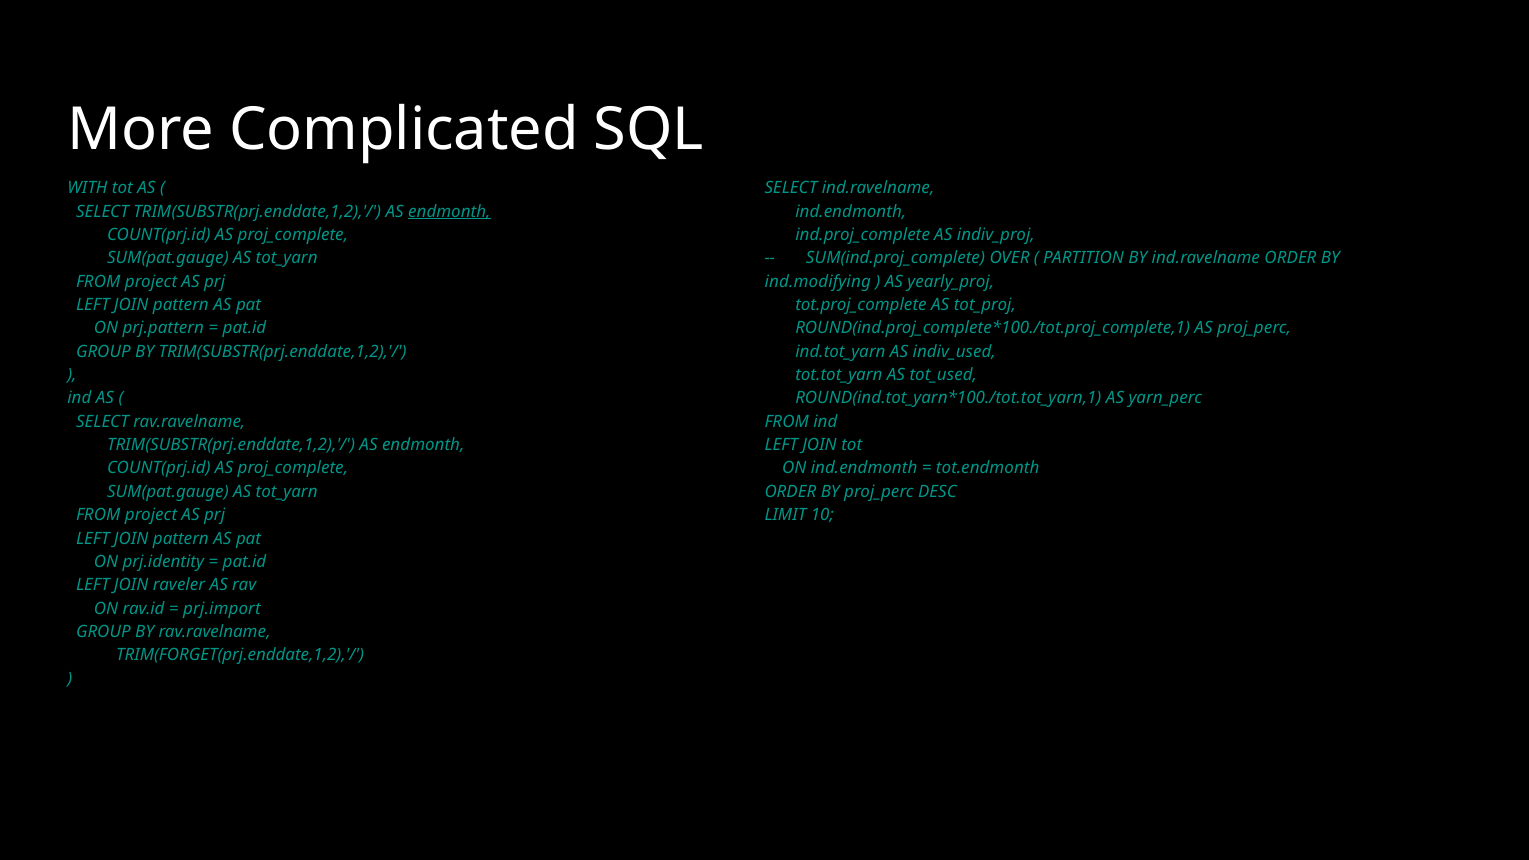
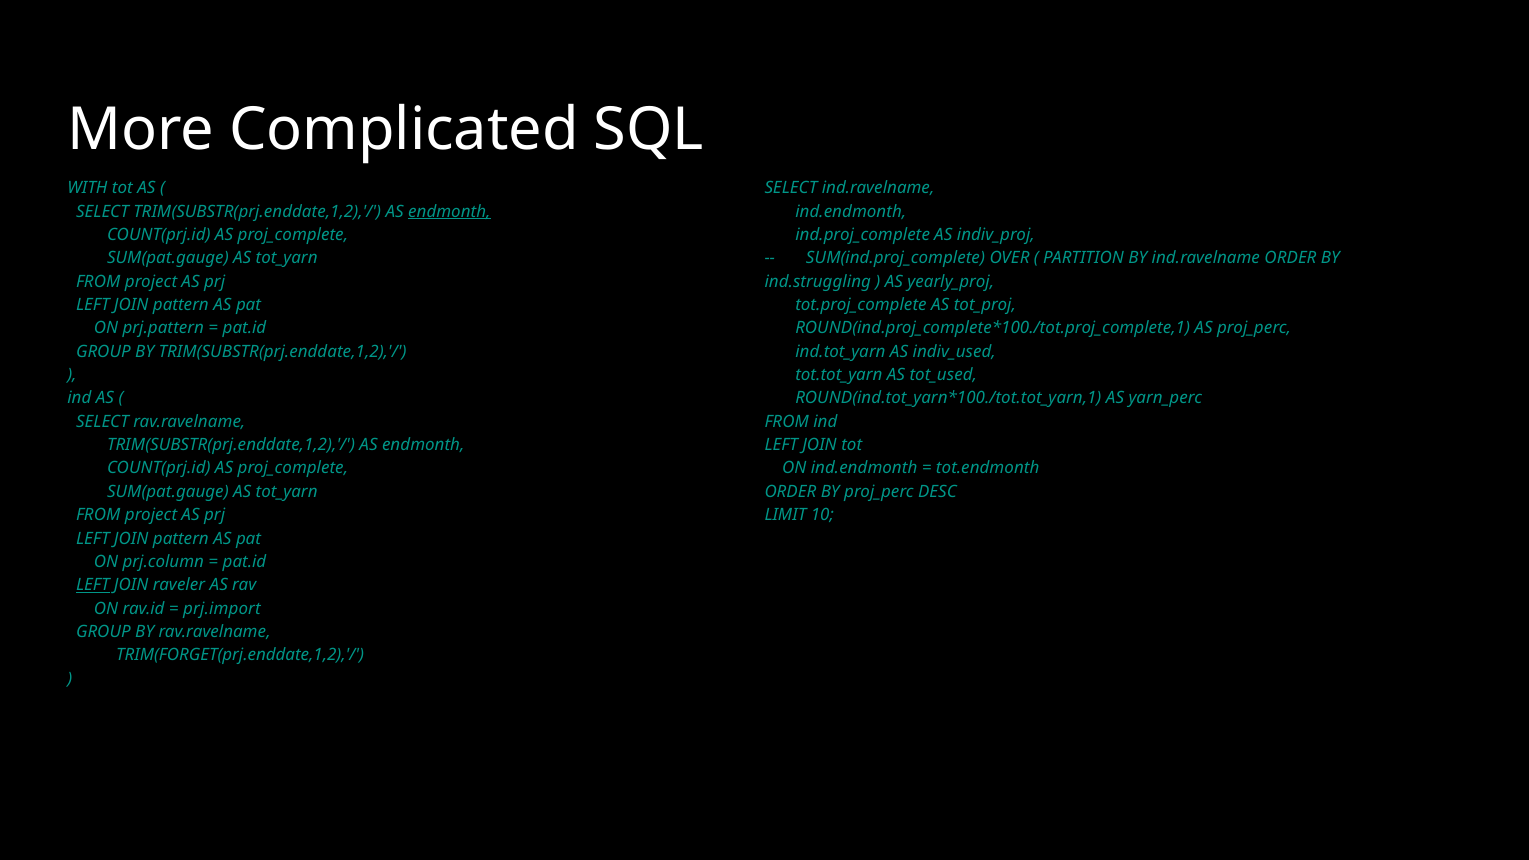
ind.modifying: ind.modifying -> ind.struggling (818, 282)
prj.identity: prj.identity -> prj.column (163, 562)
LEFT underline: none -> present (93, 585)
